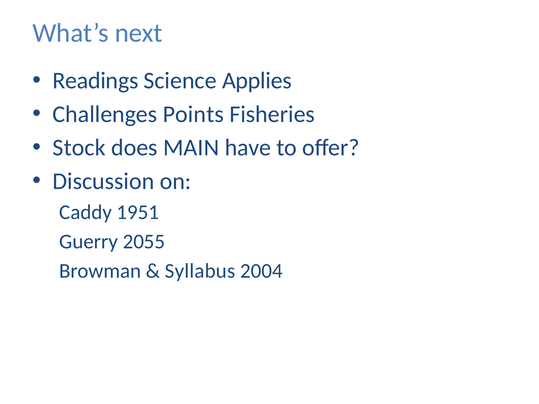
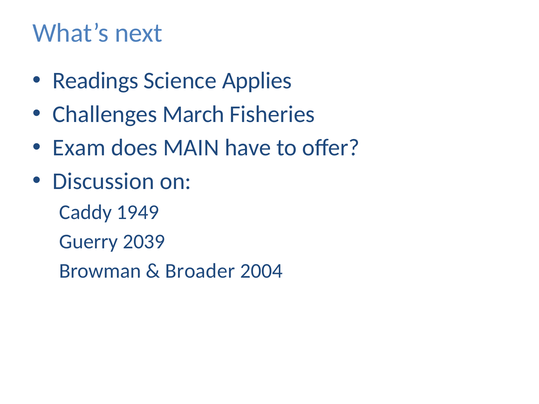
Points: Points -> March (193, 114)
Stock: Stock -> Exam (79, 148)
1951: 1951 -> 1949 (138, 212)
2055: 2055 -> 2039 (144, 242)
Syllabus: Syllabus -> Broader (200, 271)
